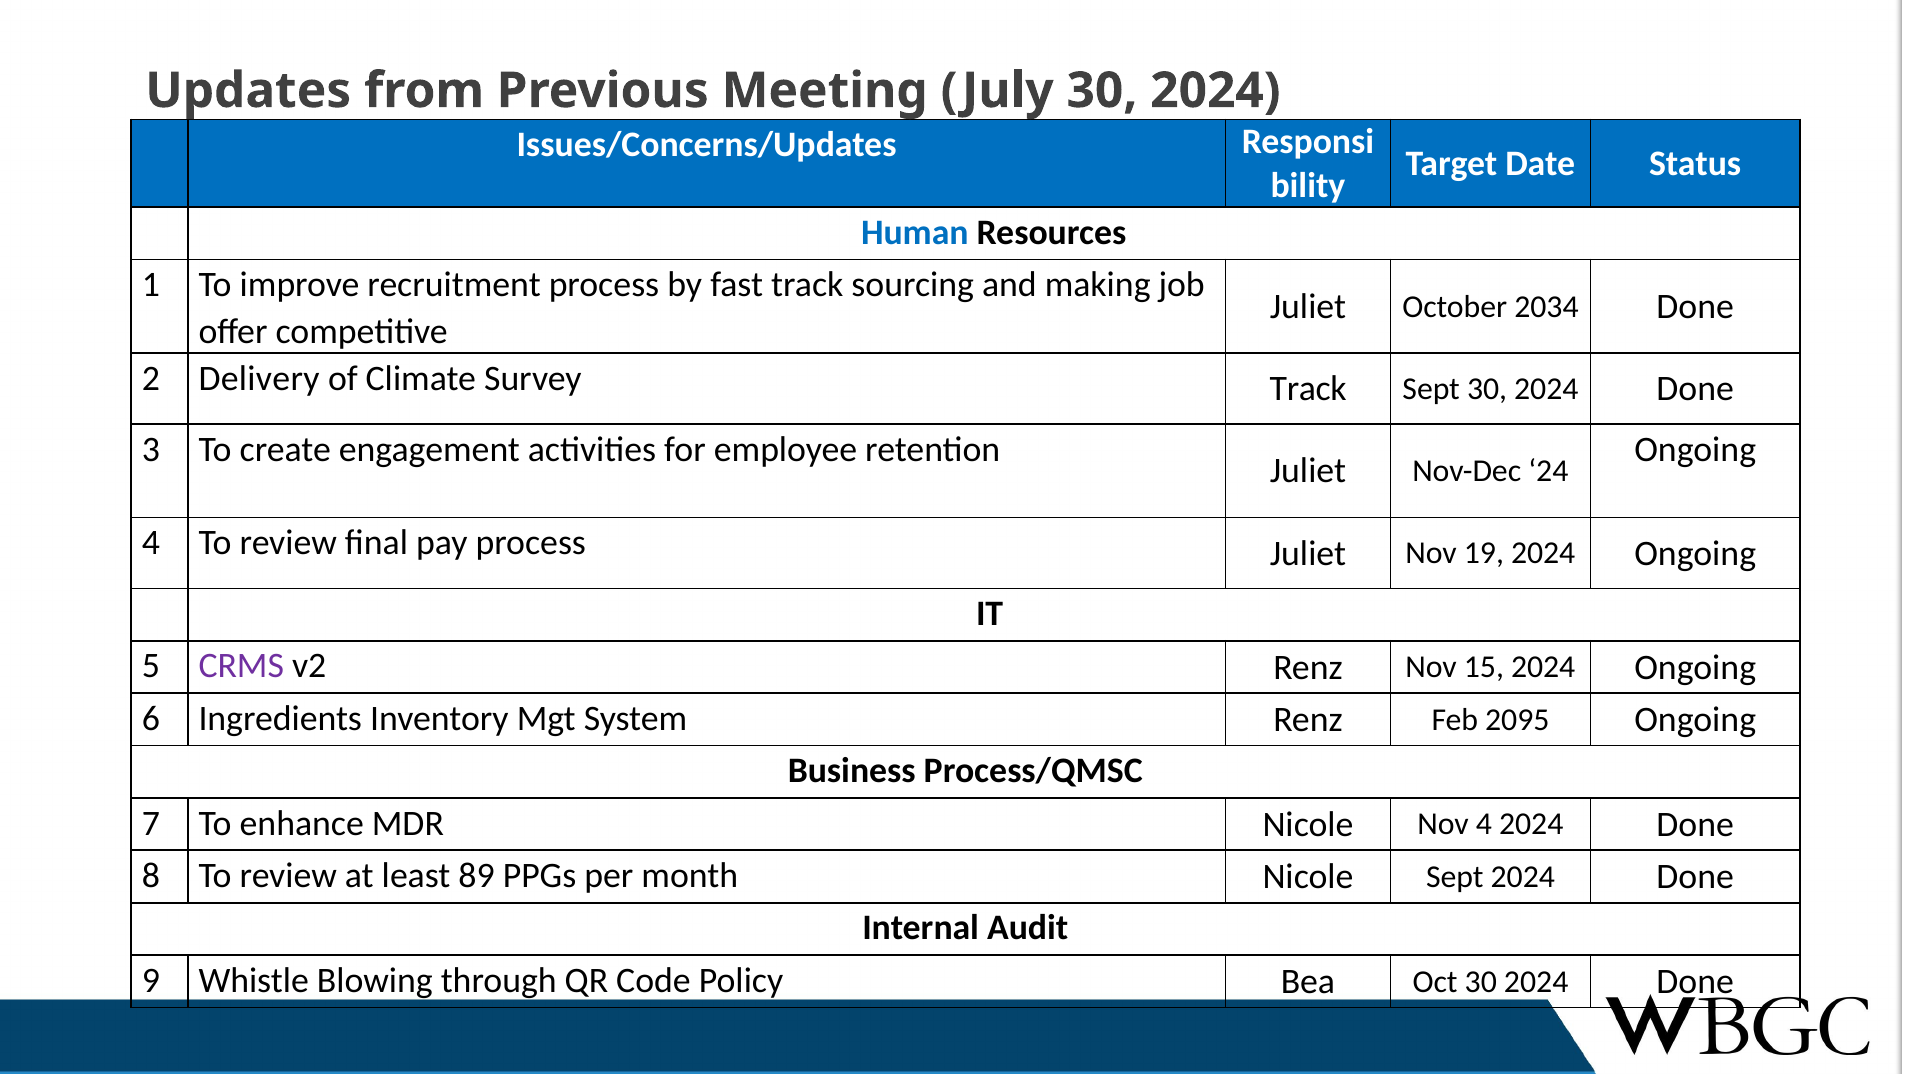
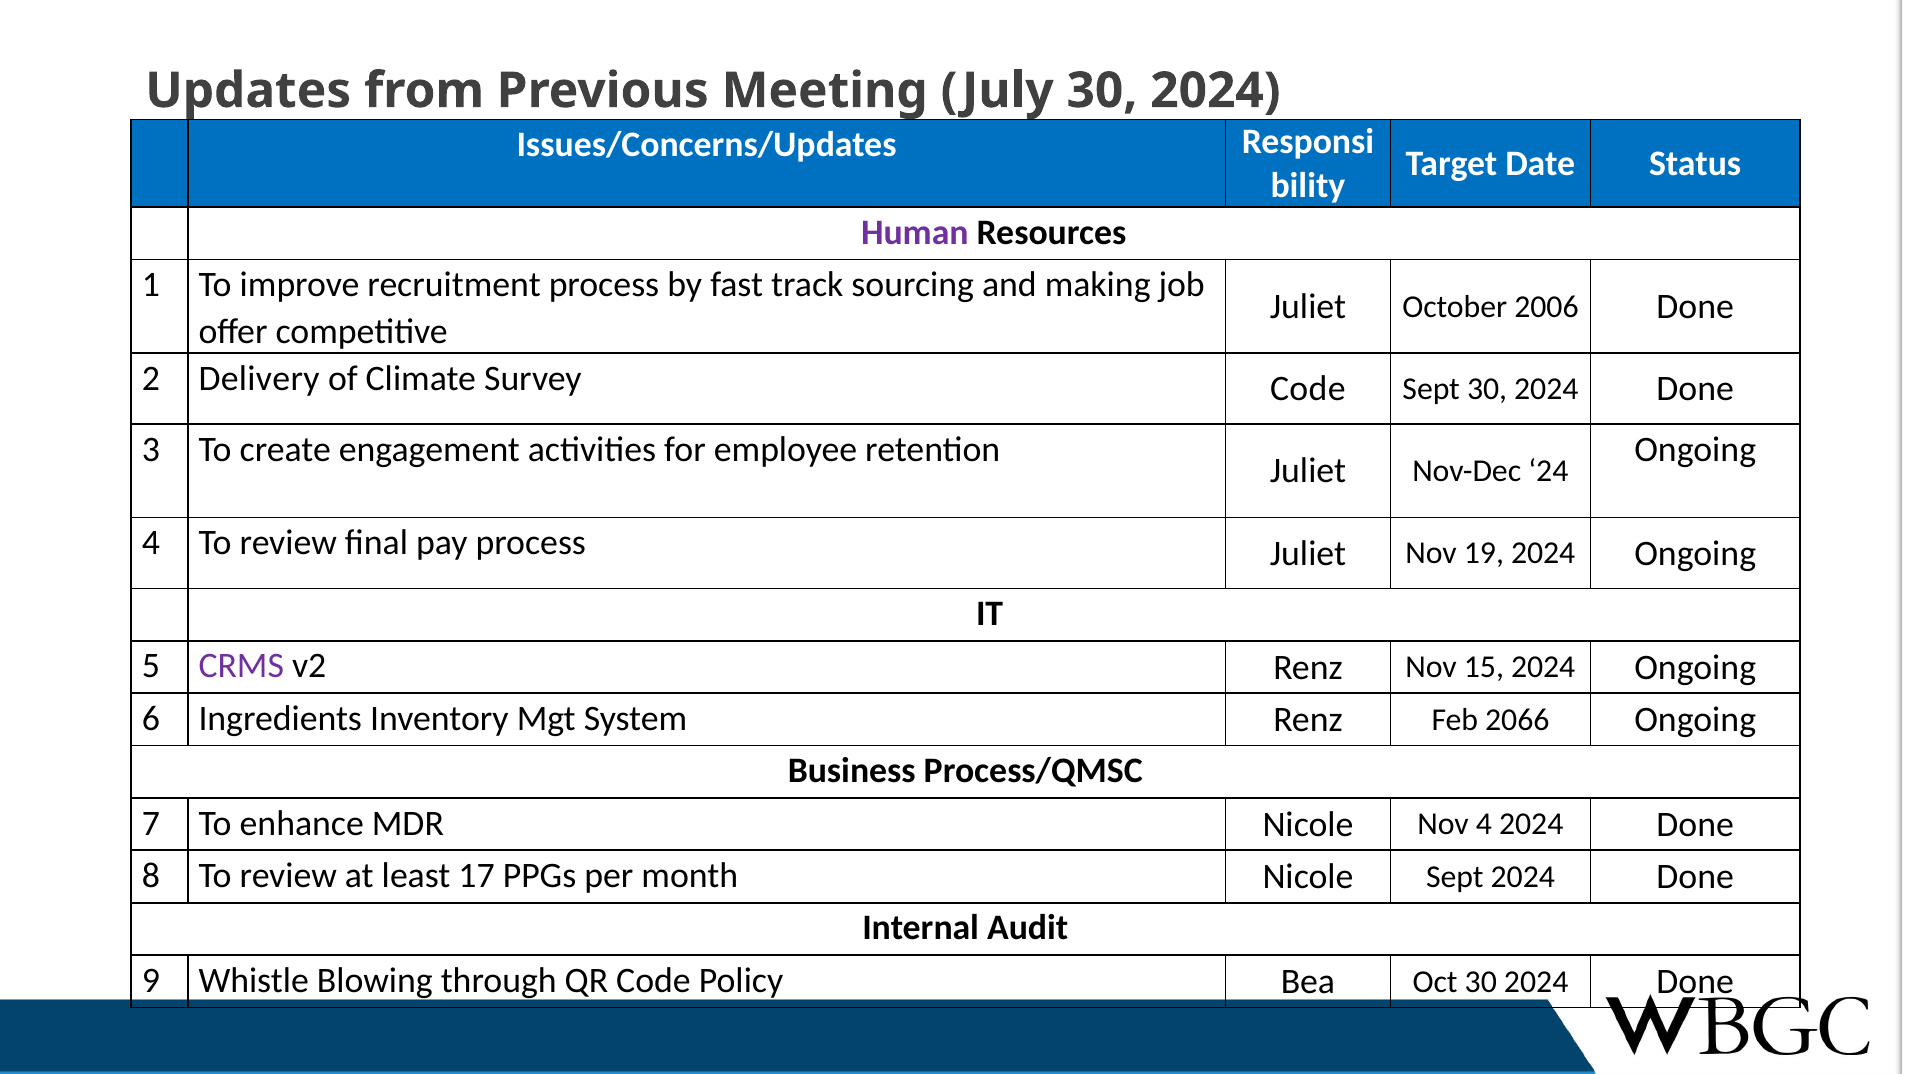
Human colour: blue -> purple (915, 232)
2034: 2034 -> 2006 (1547, 306)
Survey Track: Track -> Code (1308, 389)
2095: 2095 -> 2066 (1517, 720)
89: 89 -> 17 (477, 875)
